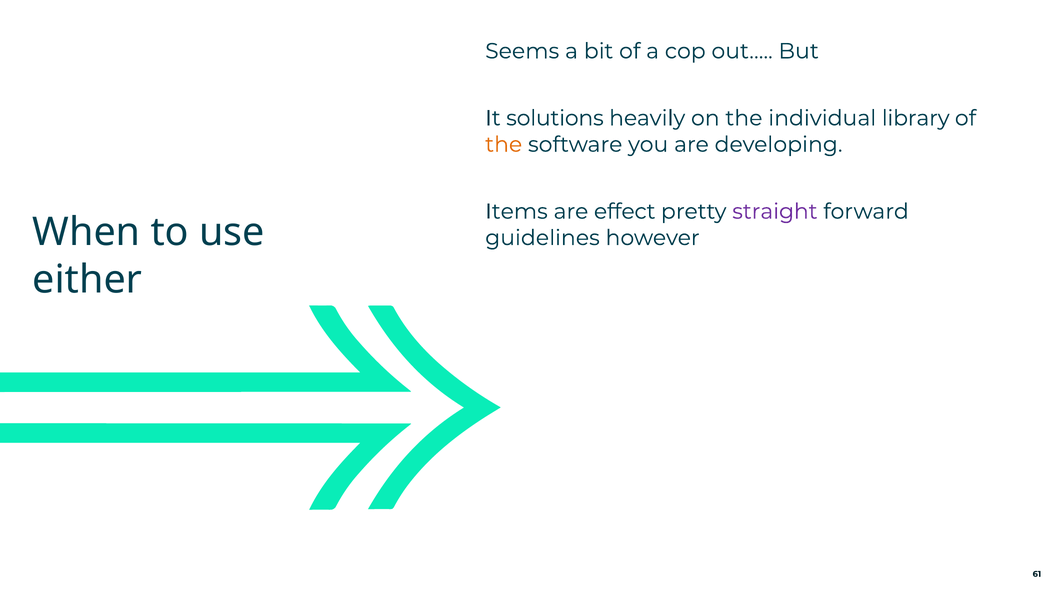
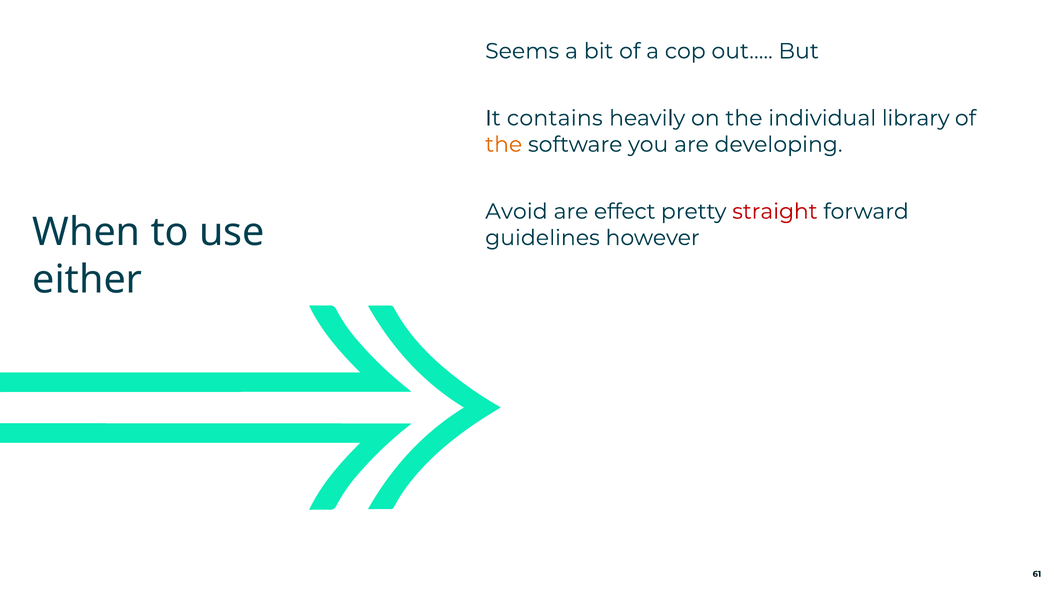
solutions: solutions -> contains (555, 118)
Items: Items -> Avoid (516, 211)
straight colour: purple -> red (775, 211)
